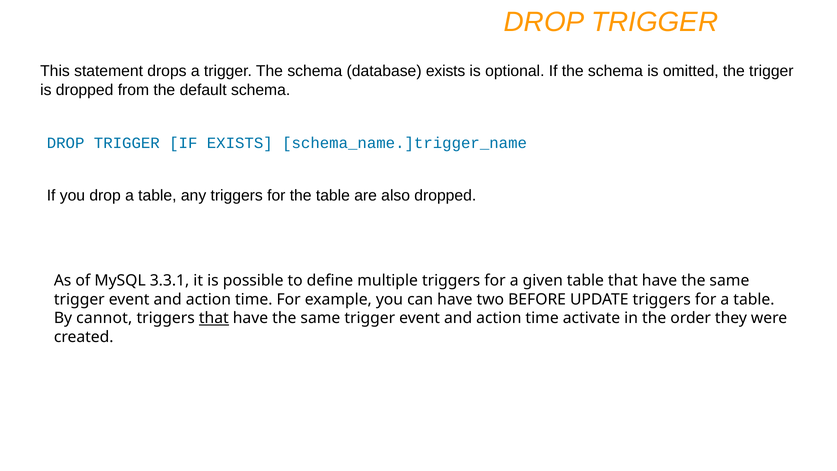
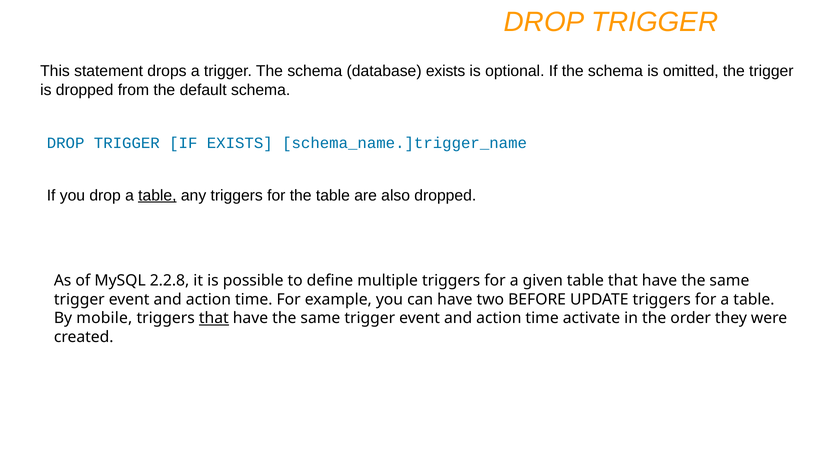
table underline: none -> present (157, 195)
3.3.1: 3.3.1 -> 2.2.8 (170, 280)
cannot: cannot -> mobile (104, 318)
